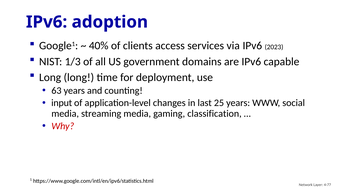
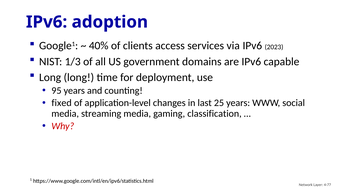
63: 63 -> 95 (56, 91)
input: input -> fixed (62, 103)
